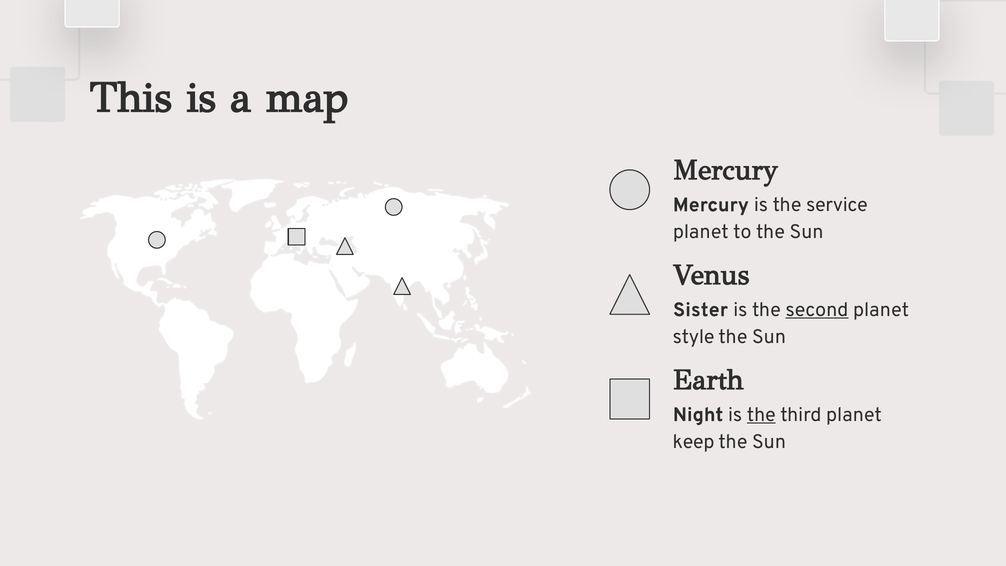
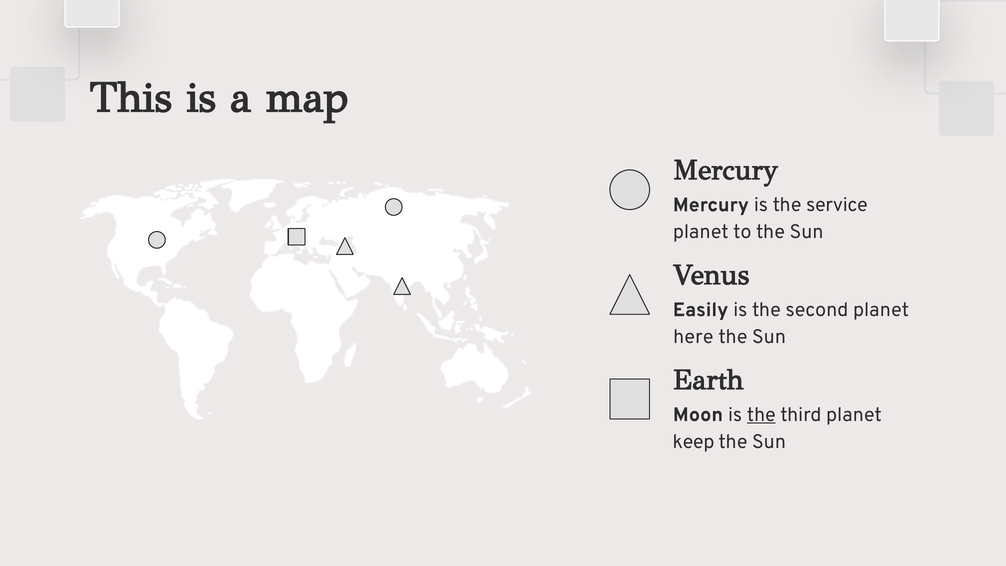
Sister: Sister -> Easily (701, 310)
second underline: present -> none (817, 310)
style: style -> here (693, 337)
Night: Night -> Moon (698, 415)
